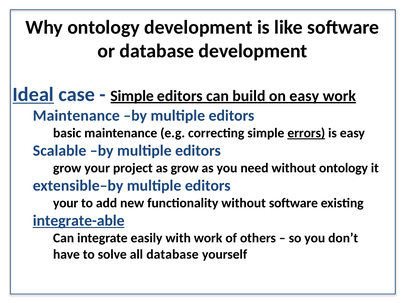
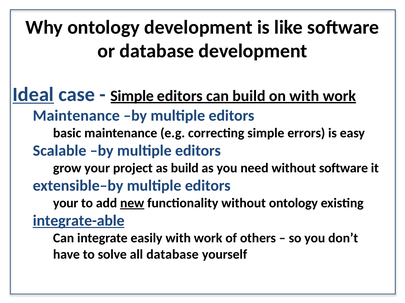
on easy: easy -> with (304, 96)
errors underline: present -> none (306, 133)
as grow: grow -> build (185, 168)
without ontology: ontology -> software (343, 168)
new underline: none -> present (132, 204)
without software: software -> ontology (293, 204)
